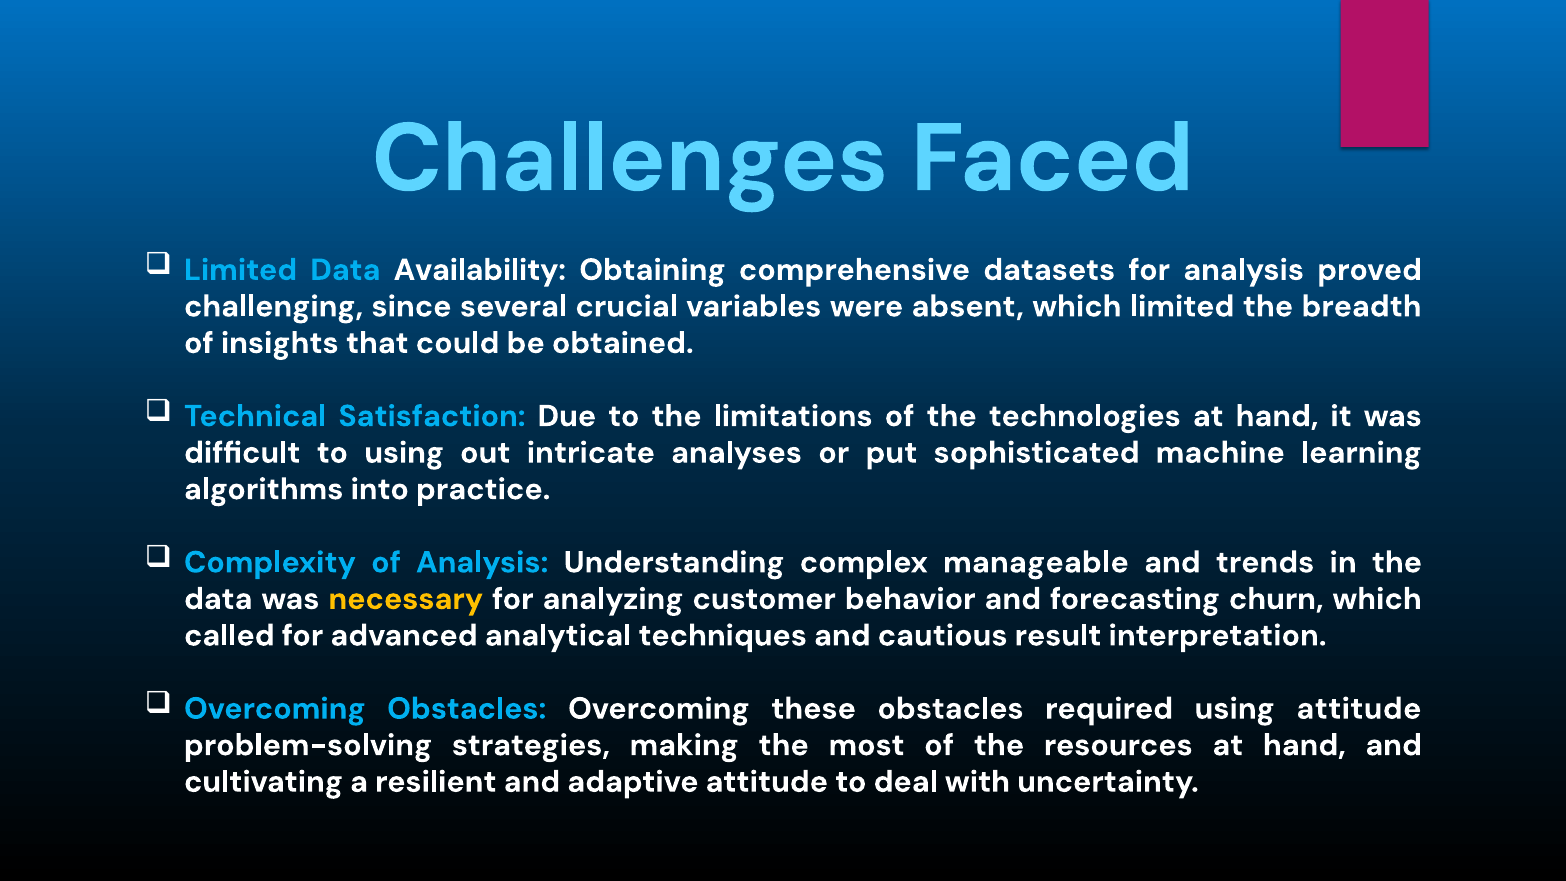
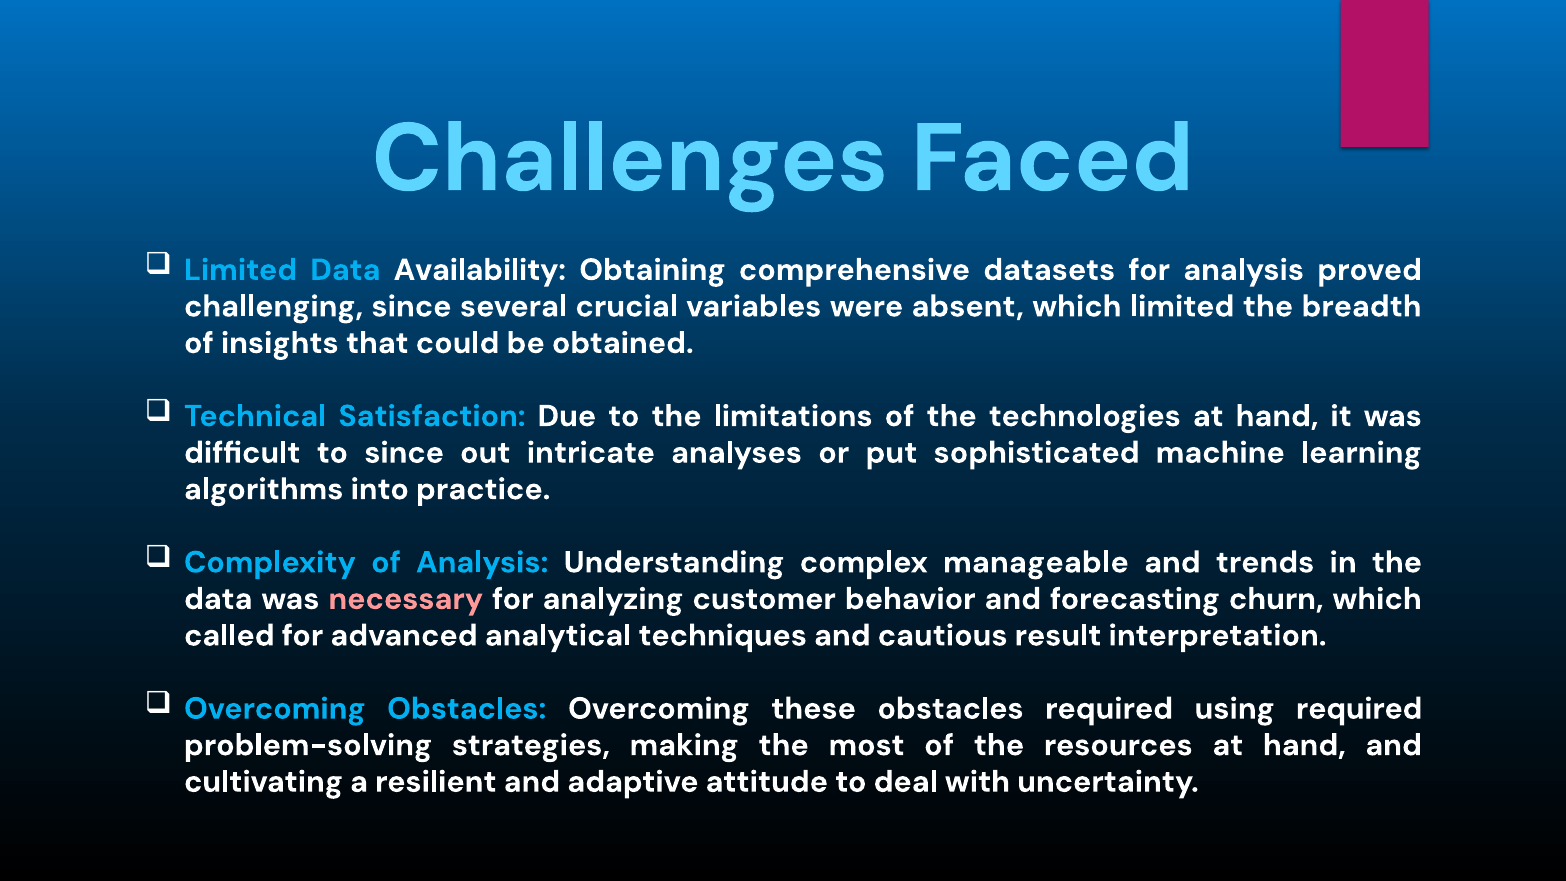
to using: using -> since (404, 453)
necessary colour: yellow -> pink (406, 599)
using attitude: attitude -> required (1359, 708)
